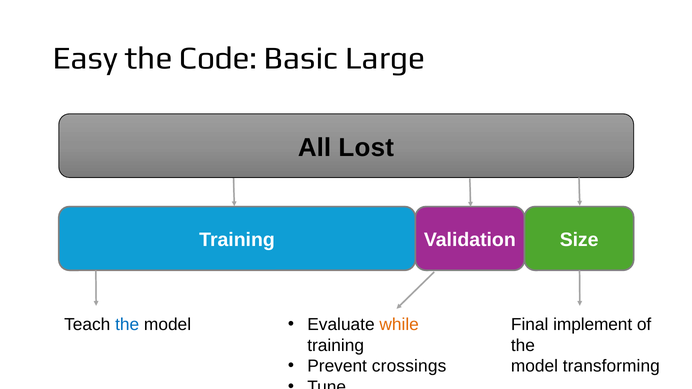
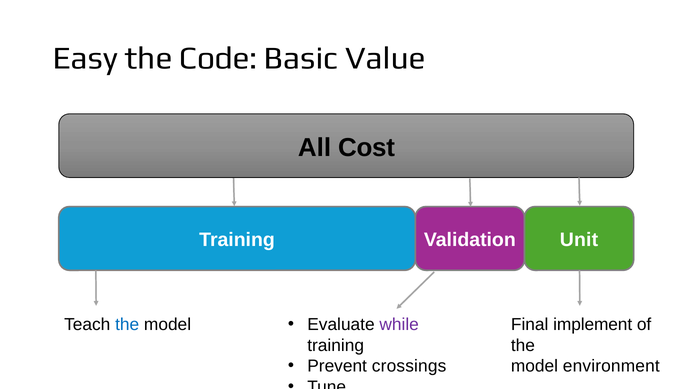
Large: Large -> Value (385, 58)
Lost: Lost -> Cost (366, 148)
Size: Size -> Unit (579, 240)
while colour: orange -> purple (399, 325)
transforming: transforming -> environment (611, 366)
